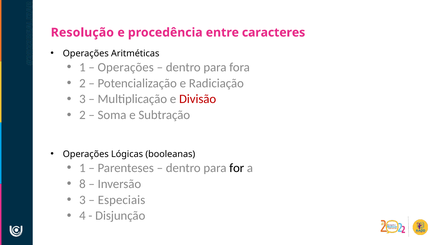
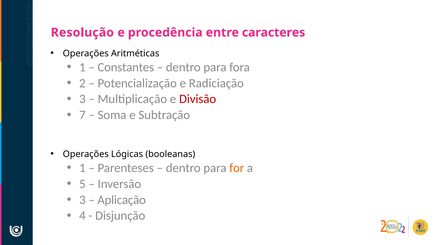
Operações: Operações -> Constantes (126, 67)
2: 2 -> 7 (82, 115)
for colour: black -> orange (237, 168)
8: 8 -> 5 (82, 184)
Especiais: Especiais -> Aplicação (122, 200)
